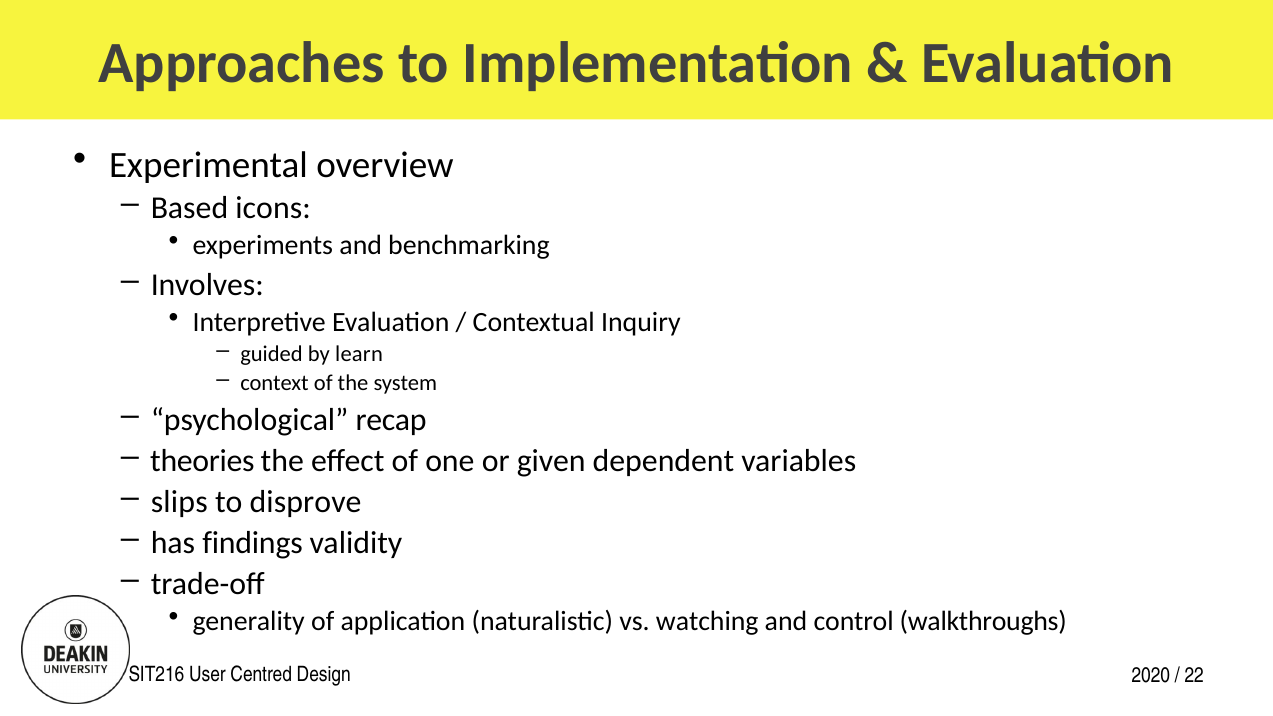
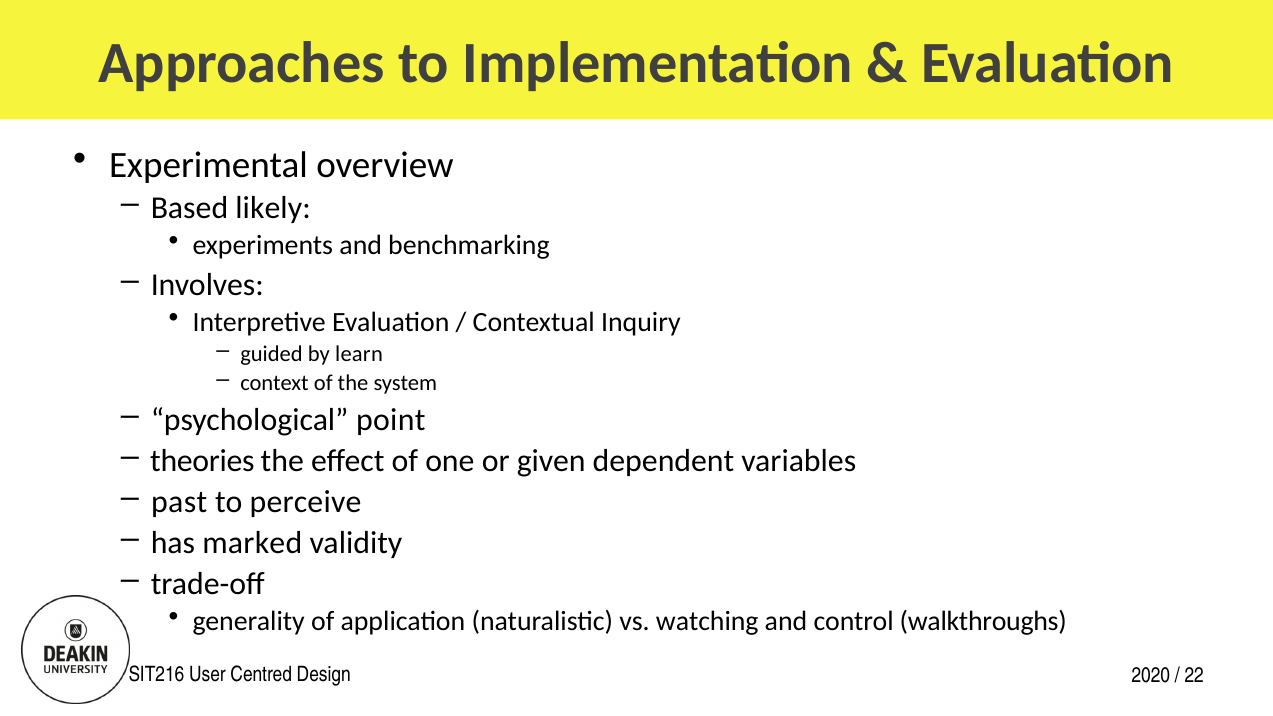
icons: icons -> likely (273, 208)
recap: recap -> point (391, 420)
slips: slips -> past (179, 502)
disprove: disprove -> perceive (306, 502)
findings: findings -> marked (252, 543)
